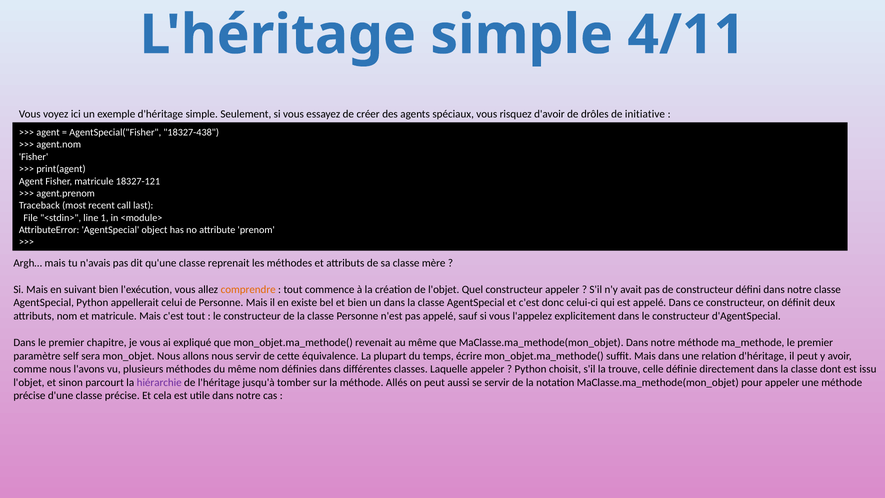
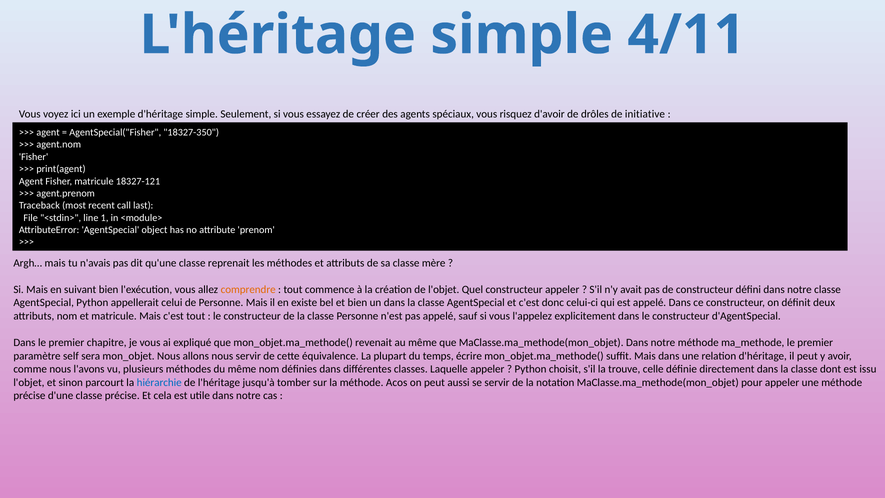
18327-438: 18327-438 -> 18327-350 (191, 132)
hiérarchie colour: purple -> blue (159, 382)
Allés: Allés -> Acos (397, 382)
